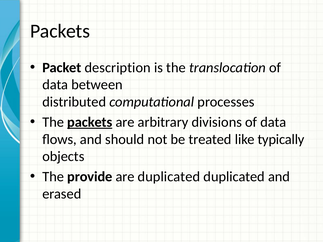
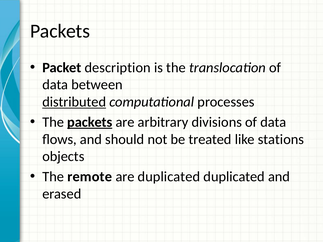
distributed underline: none -> present (74, 102)
typically: typically -> stations (281, 139)
provide: provide -> remote (90, 177)
